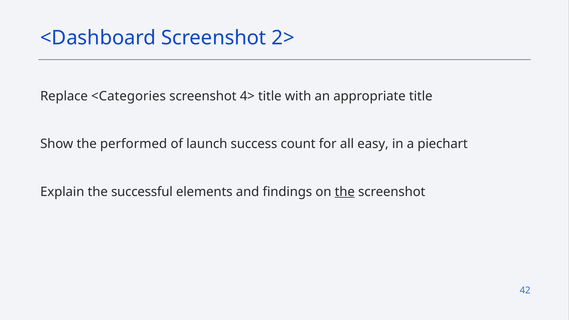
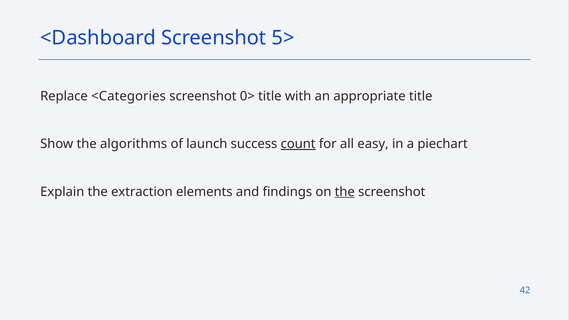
2>: 2> -> 5> (283, 38)
4>: 4> -> 0> (247, 96)
performed: performed -> algorithms (134, 144)
count underline: none -> present (298, 144)
successful: successful -> extraction (142, 192)
